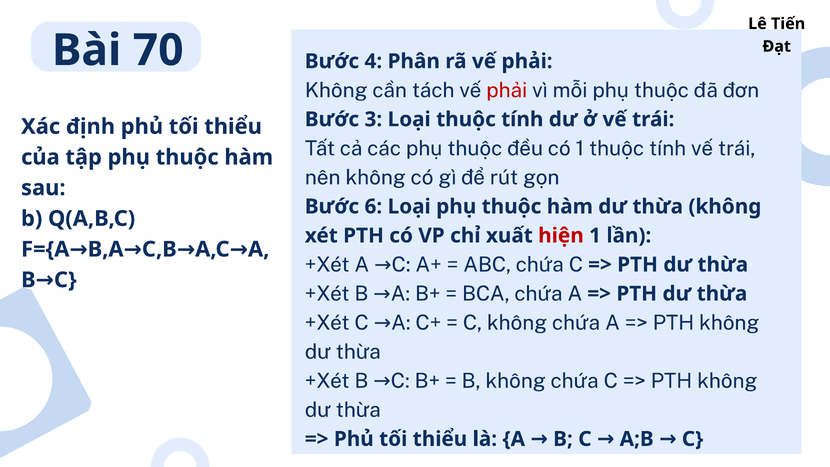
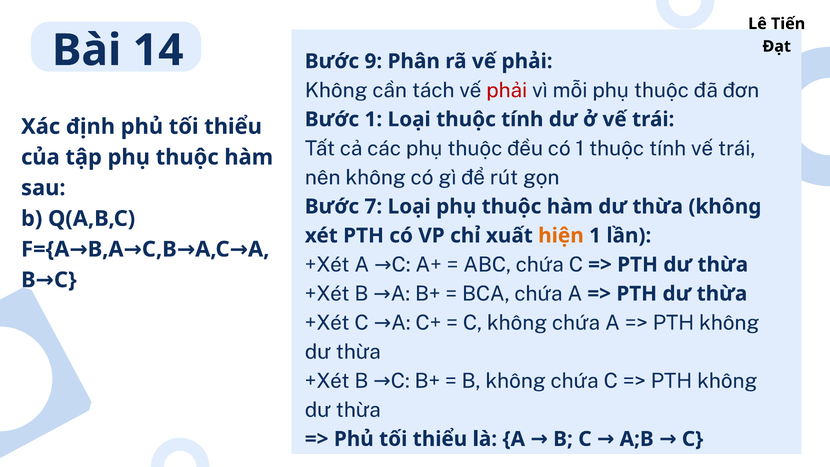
70: 70 -> 14 (158, 50)
4: 4 -> 9 (373, 61)
Bước 3: 3 -> 1 (373, 119)
6: 6 -> 7 (373, 207)
hiện colour: red -> orange (561, 236)
